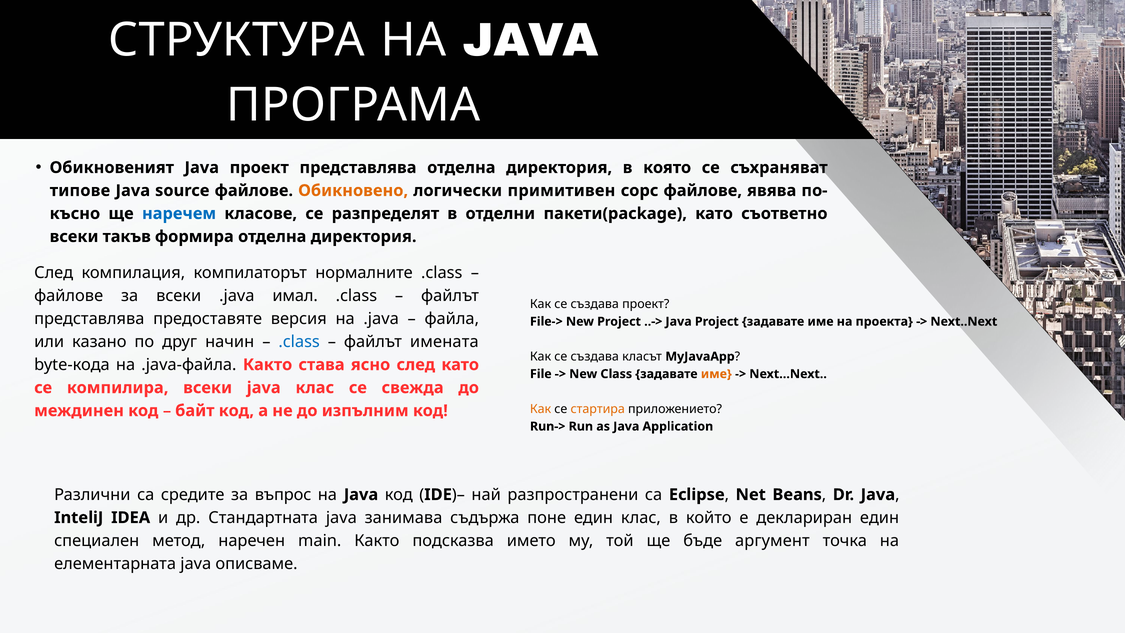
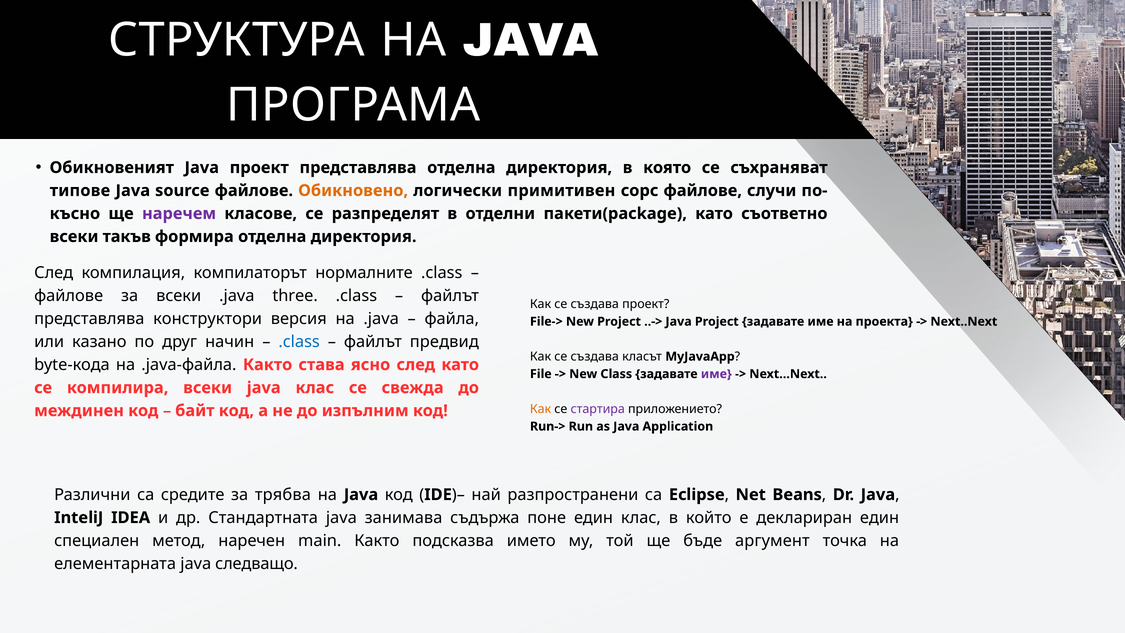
явява: явява -> случи (772, 191)
наречем colour: blue -> purple (179, 214)
имал: имал -> three (295, 296)
предоставяте: предоставяте -> конструктори (208, 319)
имената: имената -> предвид (444, 342)
име colour: orange -> purple (716, 374)
стартира colour: orange -> purple (598, 409)
въпрос: въпрос -> трябва (283, 495)
описваме: описваме -> следващо (257, 563)
